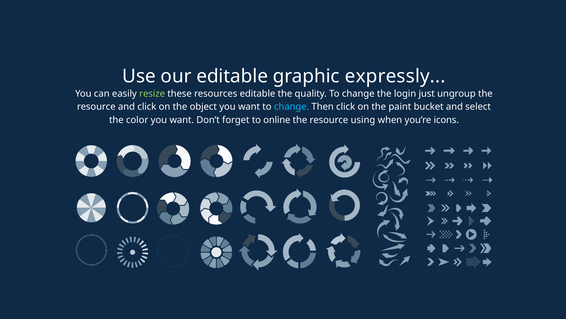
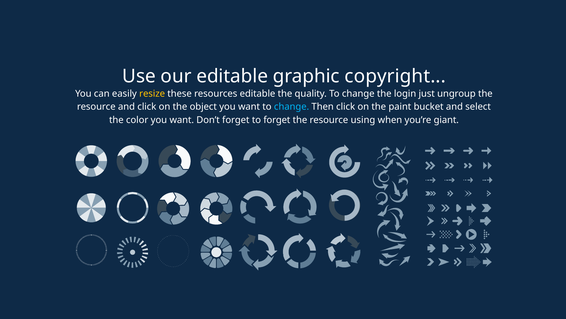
expressly: expressly -> copyright (395, 76)
resize colour: light green -> yellow (152, 94)
to online: online -> forget (277, 120)
icons: icons -> giant (446, 120)
